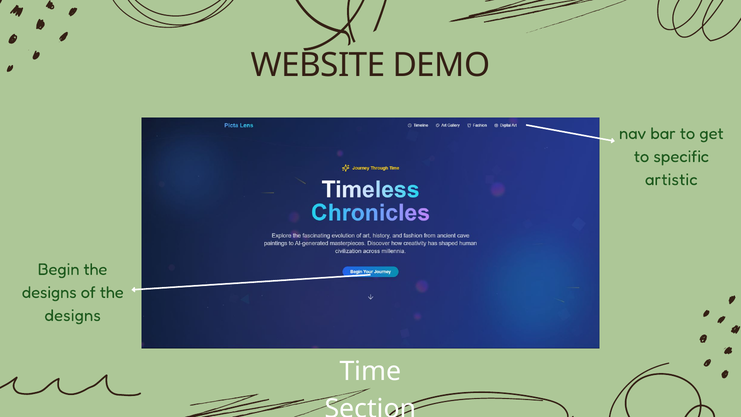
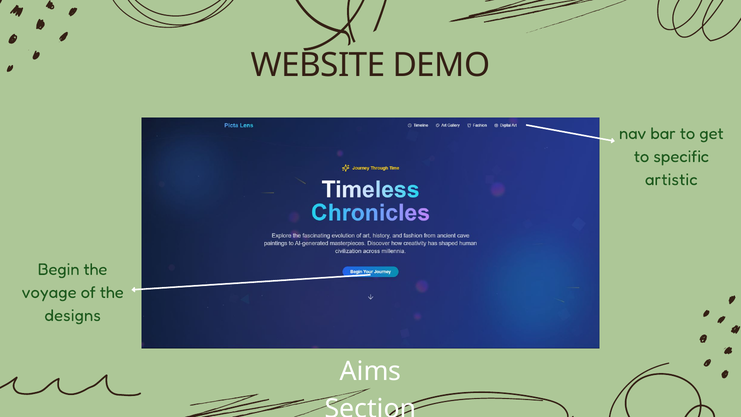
designs: designs -> voyage (49, 292)
Time: Time -> Aims (371, 371)
